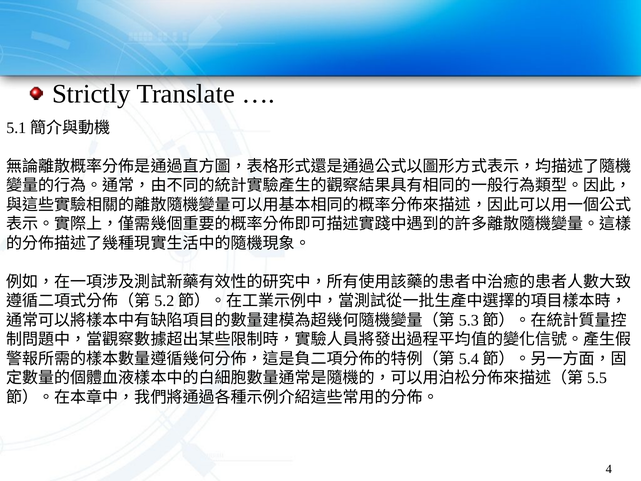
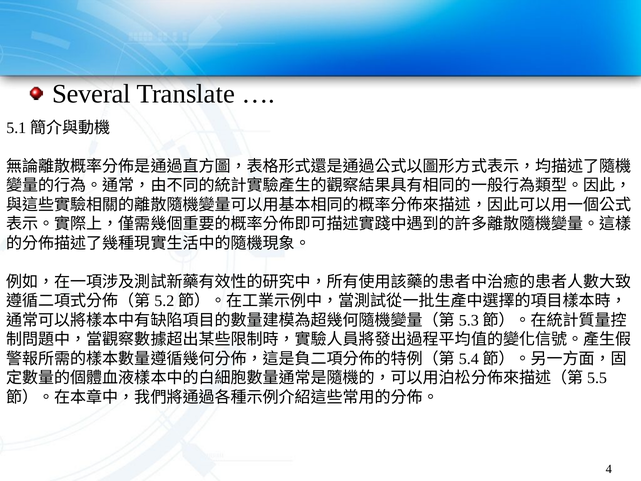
Strictly: Strictly -> Several (91, 94)
